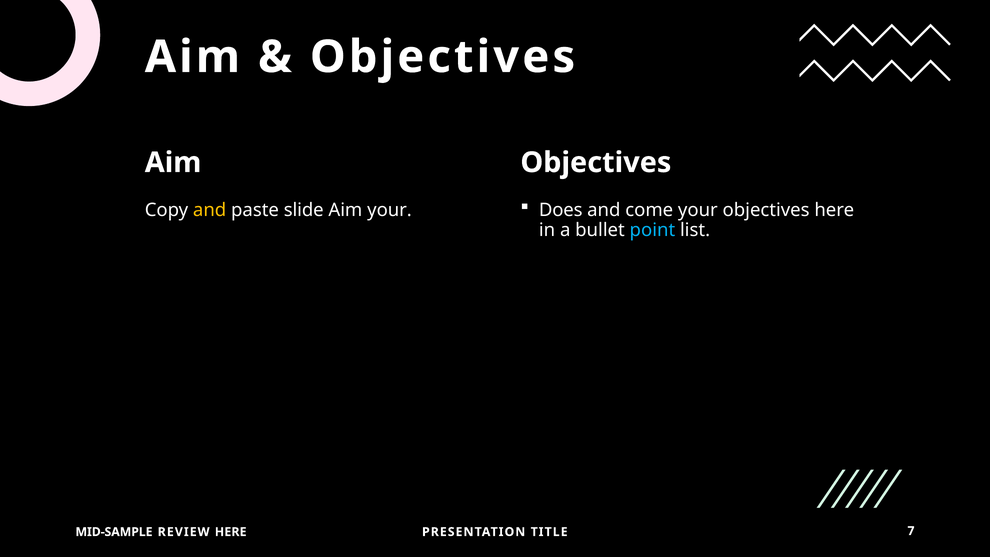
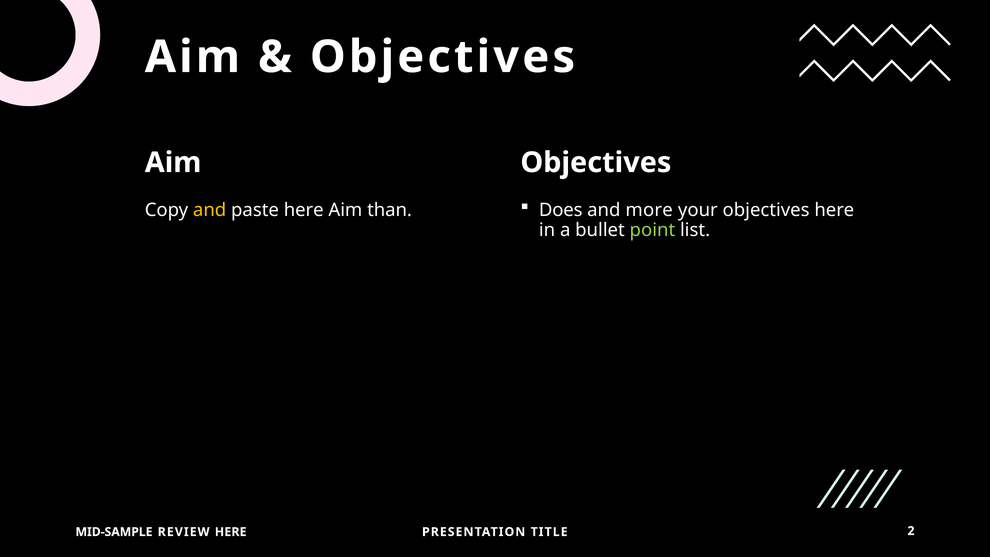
come: come -> more (649, 210)
paste slide: slide -> here (304, 210)
Aim your: your -> than (390, 210)
point colour: light blue -> light green (652, 230)
7: 7 -> 2 (911, 531)
